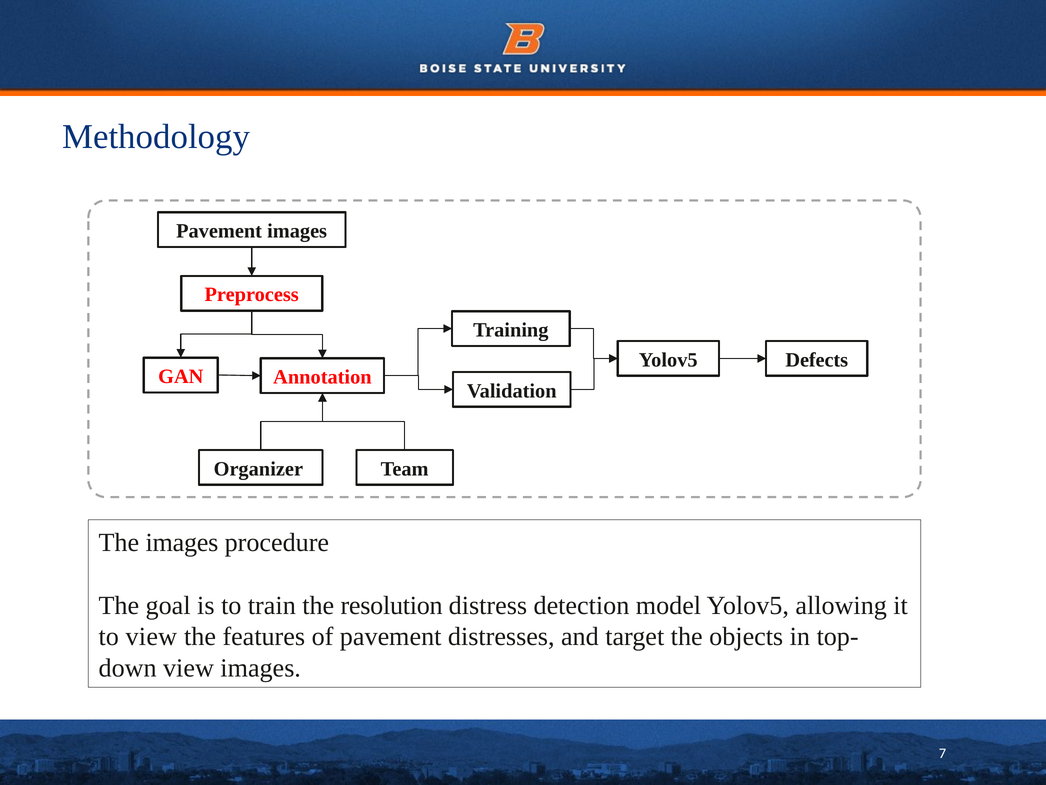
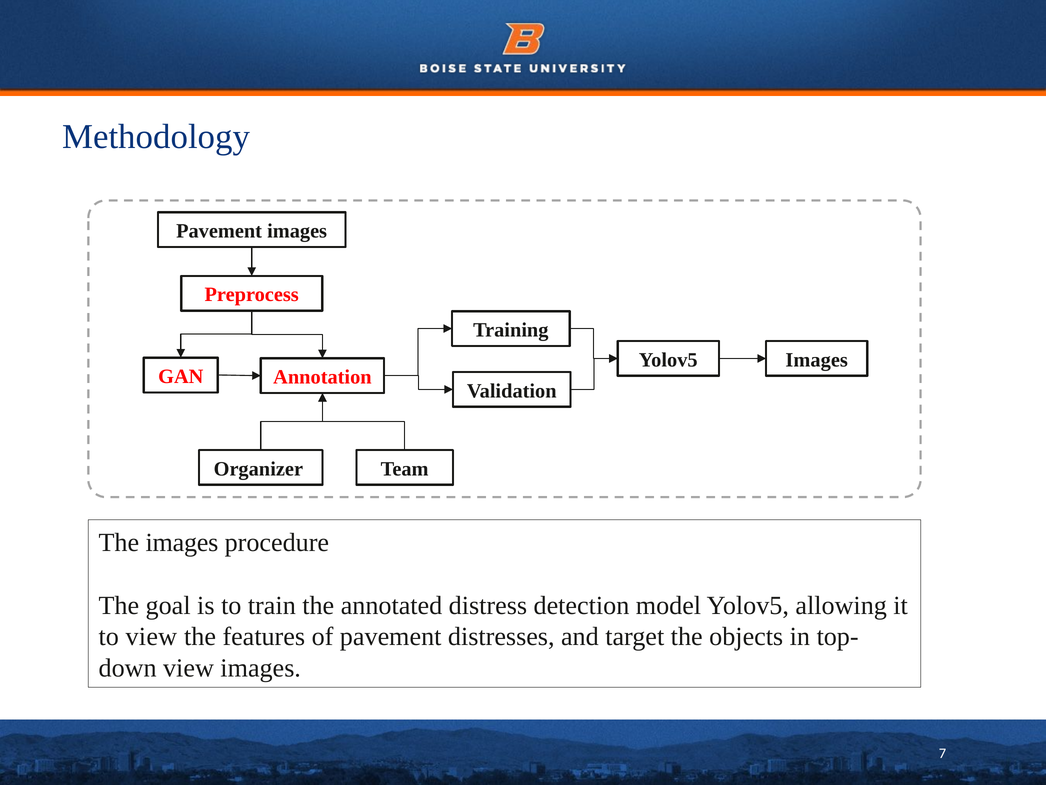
Defects: Defects -> Images (817, 360)
resolution: resolution -> annotated (391, 605)
